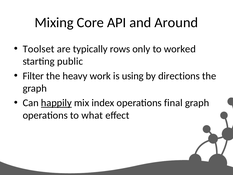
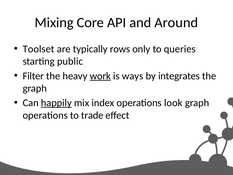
worked: worked -> queries (180, 49)
work underline: none -> present (100, 76)
using: using -> ways (133, 76)
directions: directions -> integrates (179, 76)
final: final -> look (173, 103)
what: what -> trade (92, 115)
